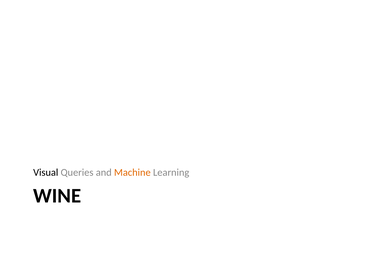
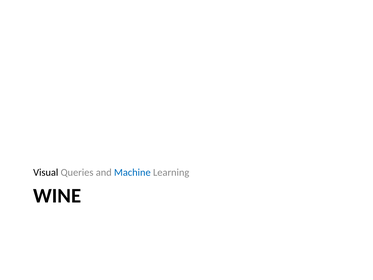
Machine colour: orange -> blue (132, 172)
